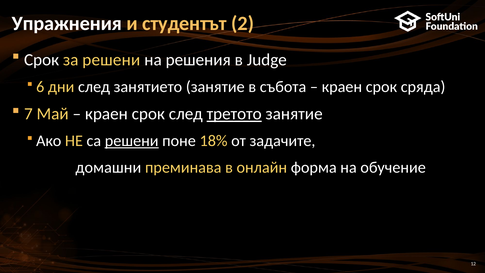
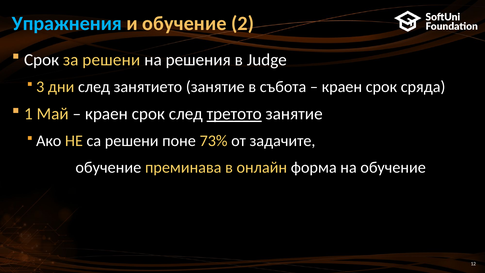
Упражнения colour: white -> light blue (67, 24)
и студентът: студентът -> обучение (184, 24)
6: 6 -> 3 (40, 87)
7: 7 -> 1 (28, 114)
решени underline: present -> none (132, 141)
18%: 18% -> 73% (214, 141)
домашни: домашни -> обучение (108, 167)
